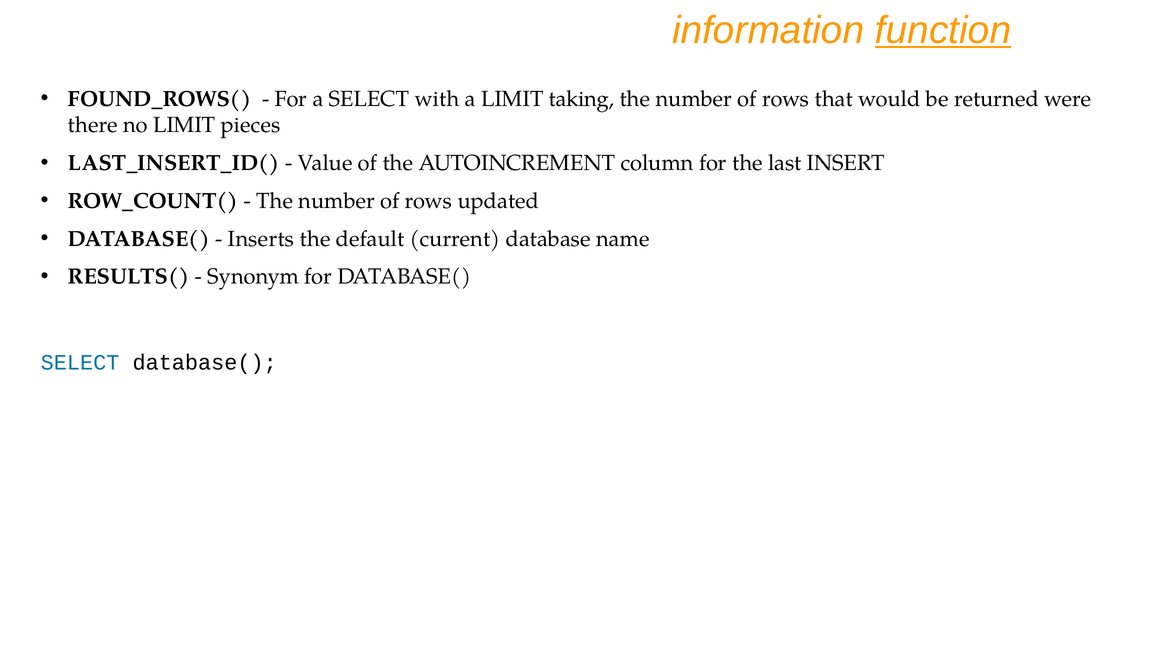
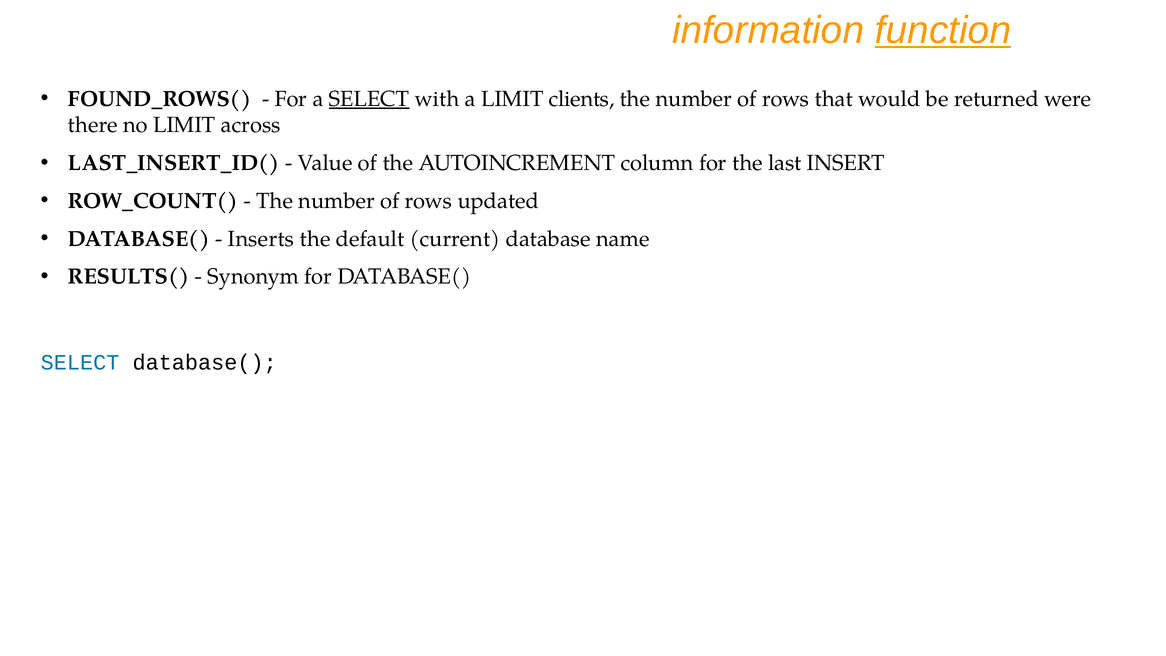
SELECT underline: none -> present (369, 99)
taking: taking -> clients (582, 99)
pieces: pieces -> across (251, 125)
